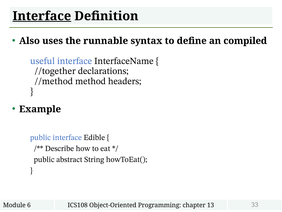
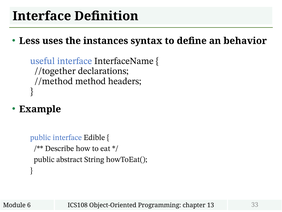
Interface underline: present -> none (42, 16)
Also: Also -> Less (29, 41)
runnable: runnable -> instances (106, 41)
compiled: compiled -> behavior (245, 41)
